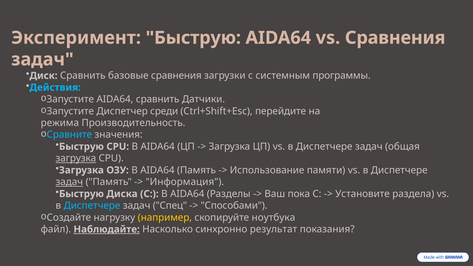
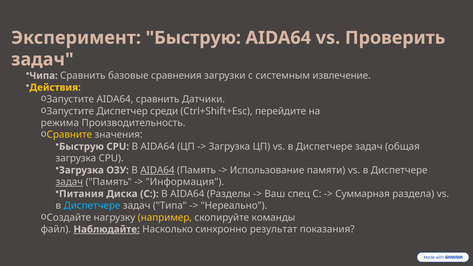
vs Сравнения: Сравнения -> Проверить (395, 38)
Диск: Диск -> Чипа (43, 76)
программы: программы -> извлечение (342, 76)
Действия colour: light blue -> yellow (55, 87)
Сравните colour: light blue -> yellow (69, 135)
загрузка underline: present -> none (76, 158)
AIDA64 underline: none -> present (157, 170)
Быструю: Быструю -> Питания (81, 194)
пока: пока -> спец (299, 194)
Установите: Установите -> Суммарная (363, 194)
Спец: Спец -> Типа (170, 206)
Способами: Способами -> Нереально (234, 206)
ноутбука: ноутбука -> команды (273, 218)
